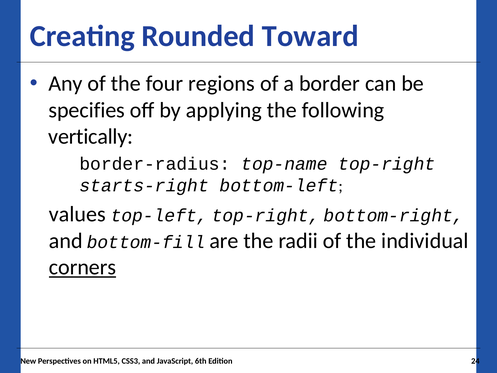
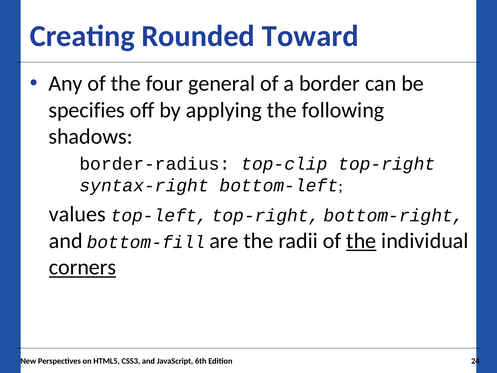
regions: regions -> general (222, 84)
vertically: vertically -> shadows (91, 137)
top-name: top-name -> top-clip (284, 164)
starts-right: starts-right -> syntax-right (144, 185)
the underline: none -> present (361, 241)
